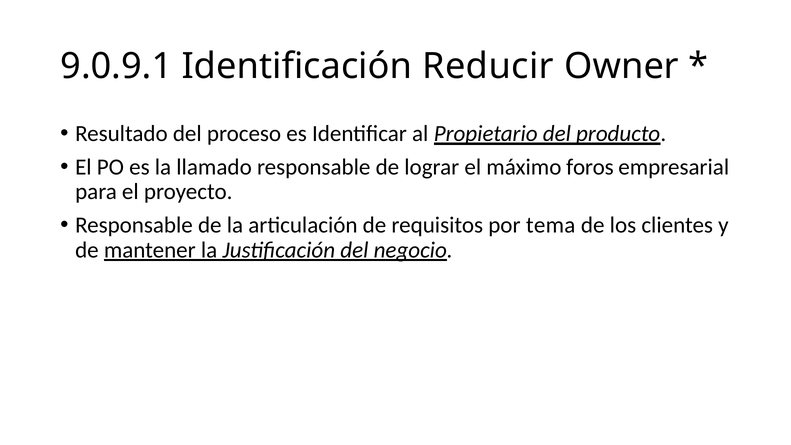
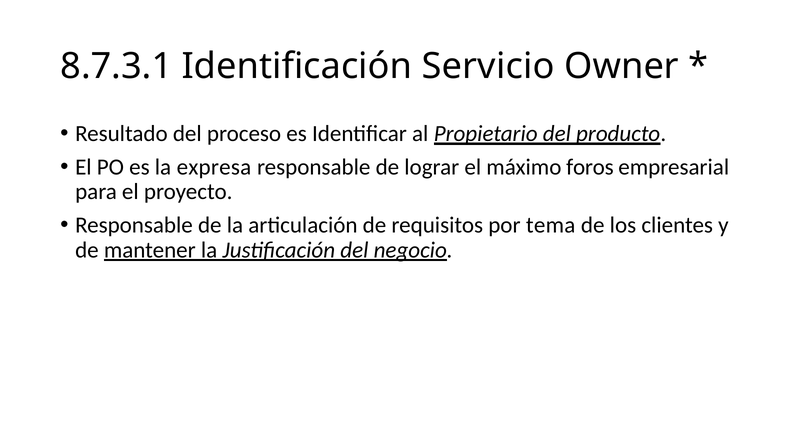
9.0.9.1: 9.0.9.1 -> 8.7.3.1 (116, 66)
Reducir: Reducir -> Servicio (488, 66)
llamado: llamado -> expresa (214, 167)
